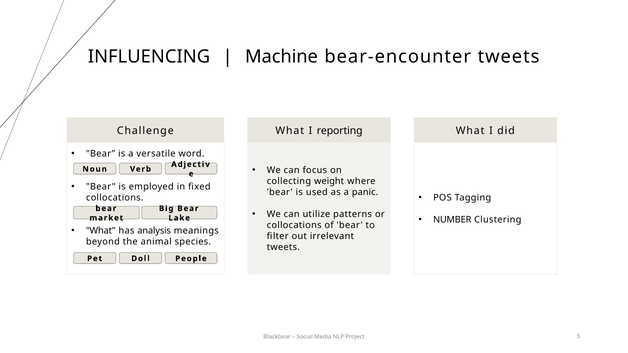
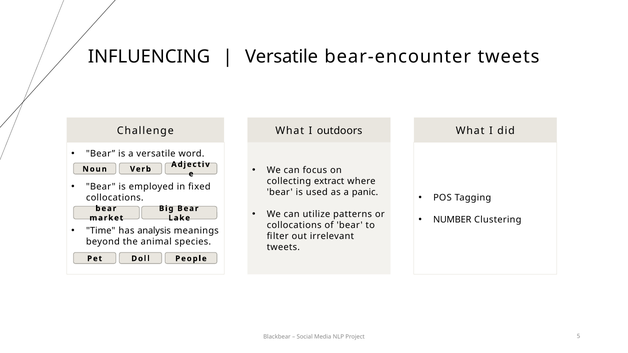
Machine: Machine -> Versatile (282, 57)
reporting: reporting -> outdoors (340, 131)
weight: weight -> extract (329, 182)
What: What -> Time (101, 231)
